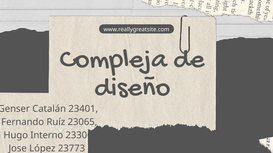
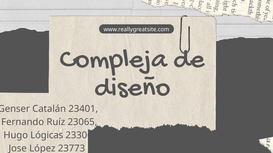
Interno: Interno -> Lógicas (47, 136)
